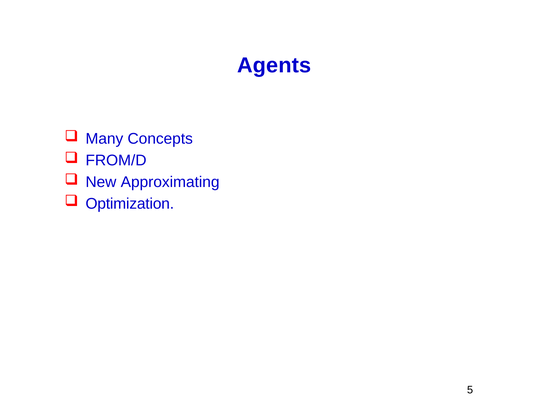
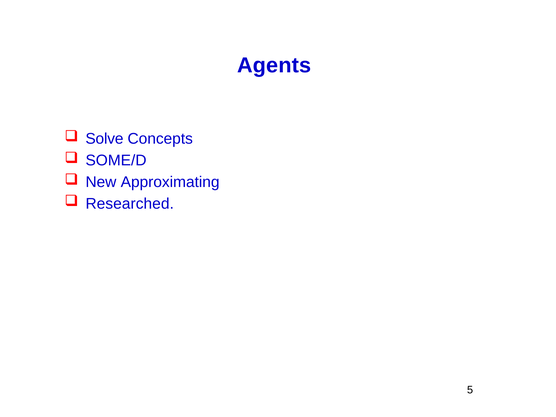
Many: Many -> Solve (104, 139)
FROM/D: FROM/D -> SOME/D (116, 160)
Optimization: Optimization -> Researched (130, 204)
